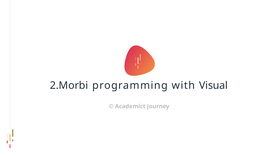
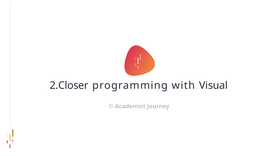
2.Morbi: 2.Morbi -> 2.Closer (69, 86)
